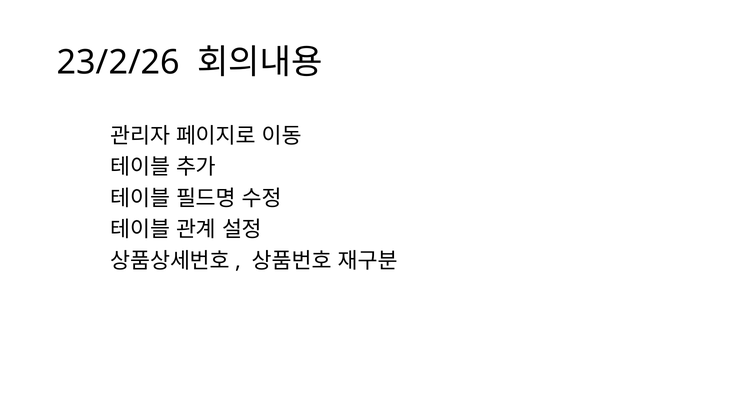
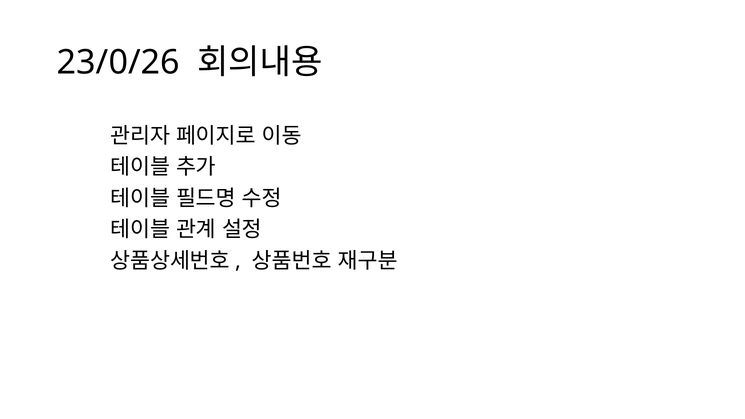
23/2/26: 23/2/26 -> 23/0/26 (118, 63)
